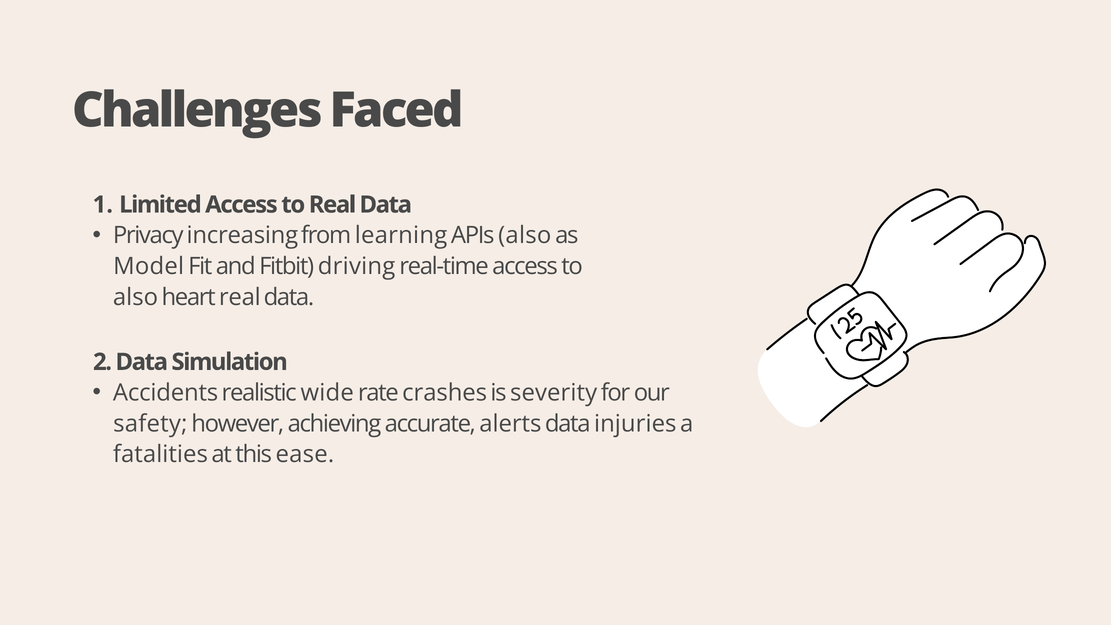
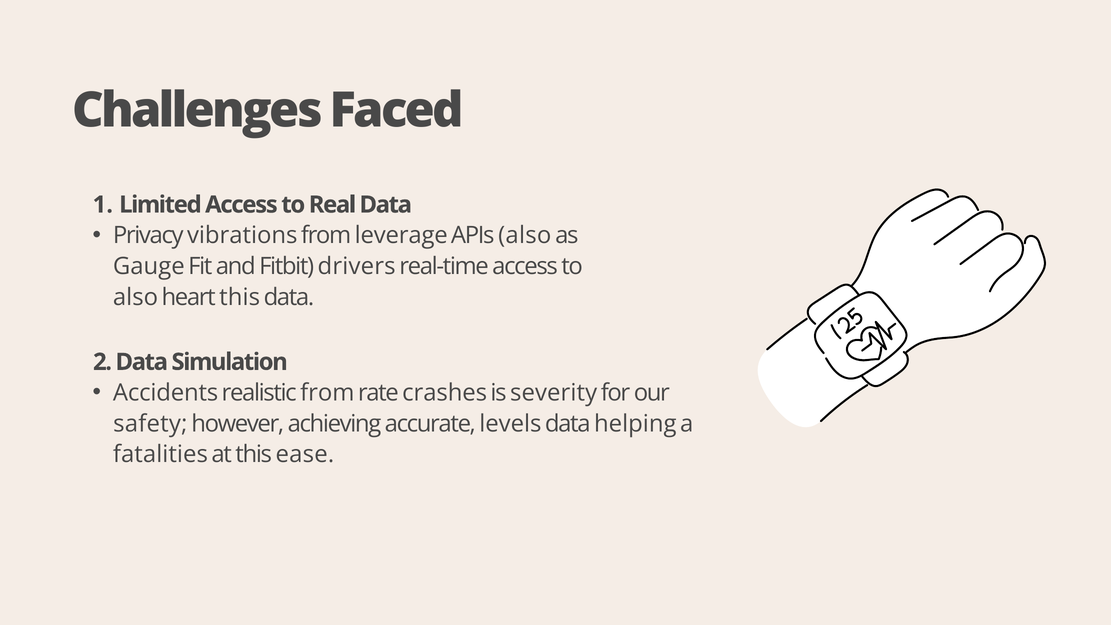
increasing: increasing -> vibrations (242, 236)
learning: learning -> leverage (401, 236)
Model: Model -> Gauge (149, 266)
driving: driving -> drivers (357, 266)
heart real: real -> this (240, 297)
realistic wide: wide -> from (327, 393)
alerts: alerts -> levels (510, 424)
injuries: injuries -> helping (635, 424)
